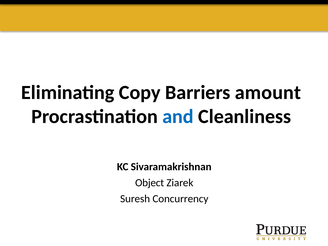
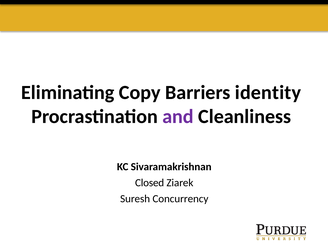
amount: amount -> identity (268, 92)
and colour: blue -> purple (178, 117)
Object: Object -> Closed (150, 183)
